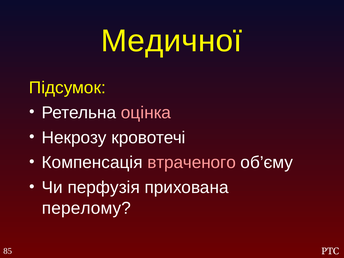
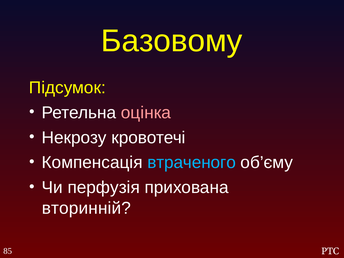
Медичної: Медичної -> Базовому (172, 41)
втраченого colour: pink -> light blue (192, 163)
перелому: перелому -> вторинній (86, 208)
